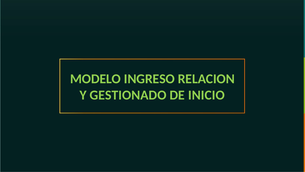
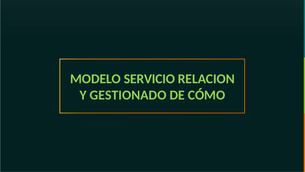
INGRESO: INGRESO -> SERVICIO (149, 79)
INICIO: INICIO -> CÓMO (207, 95)
